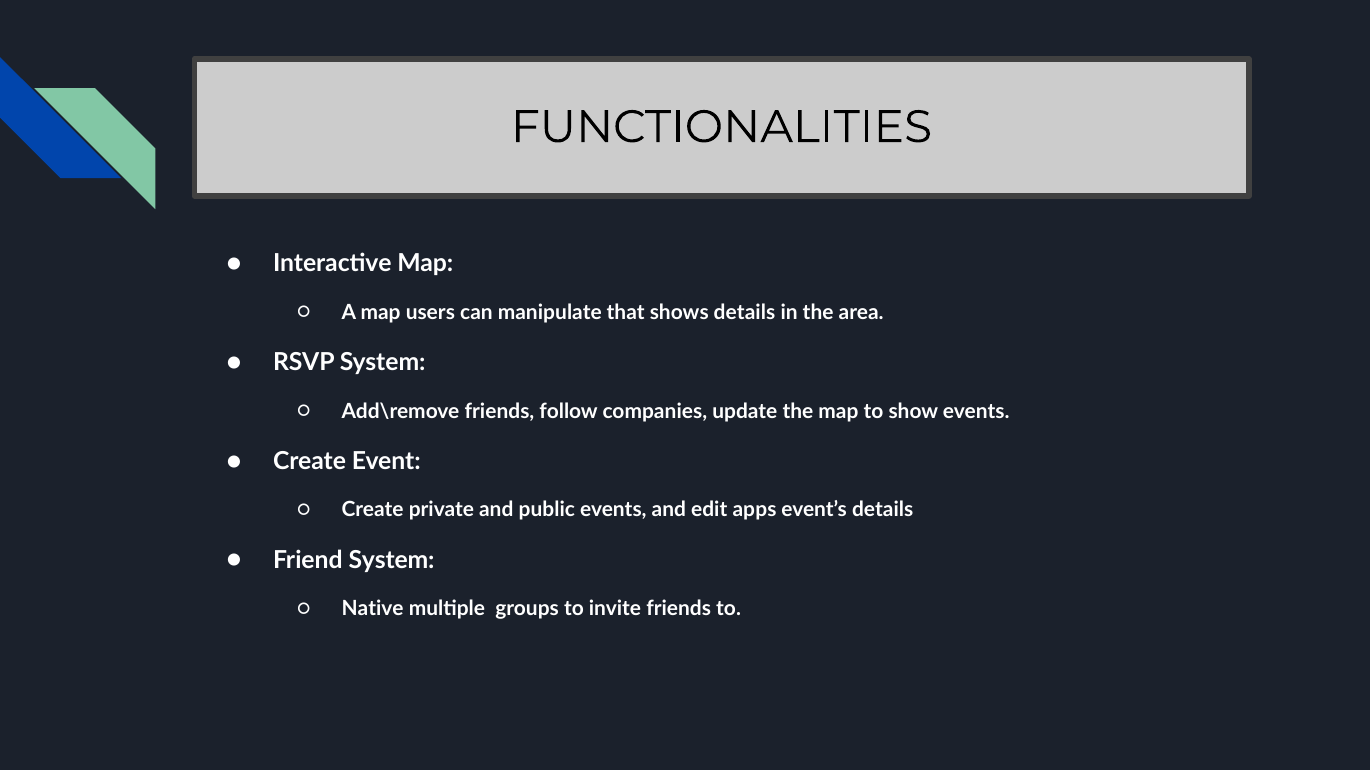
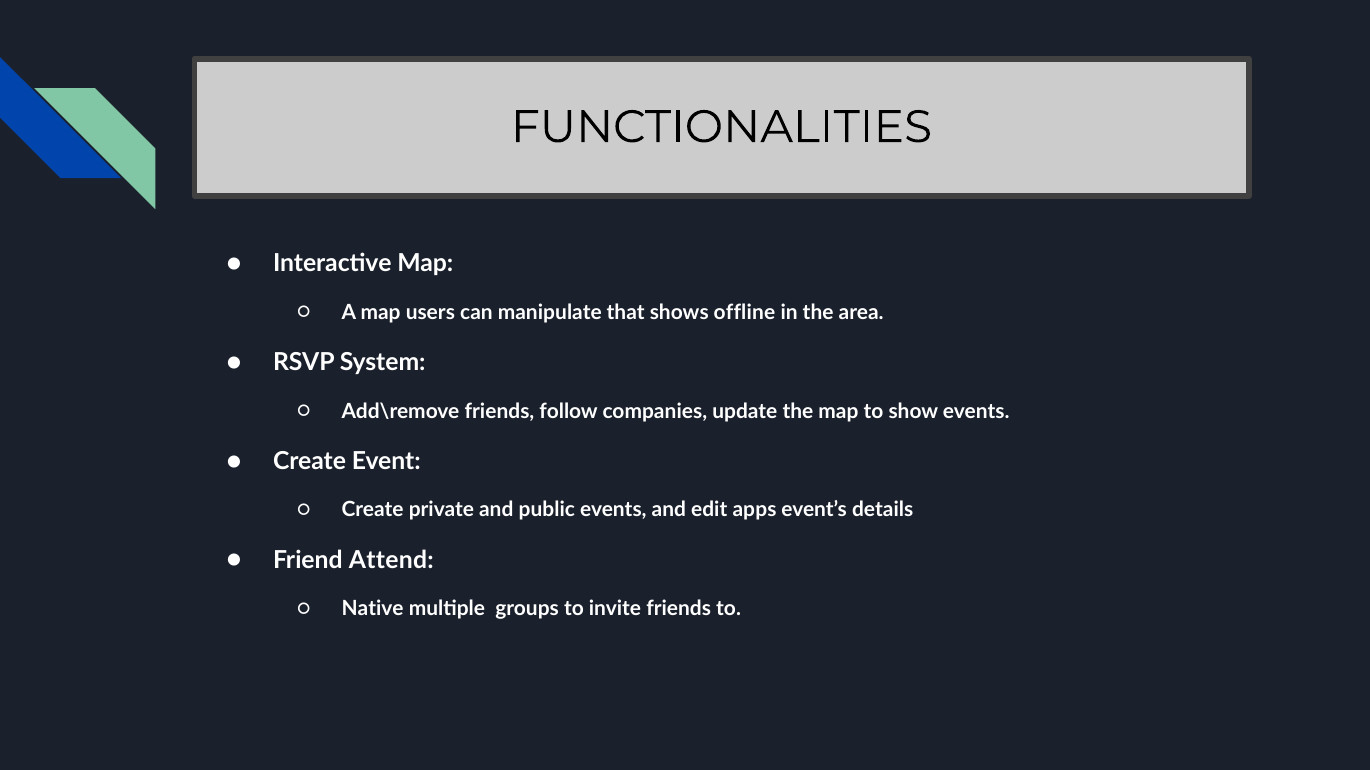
shows details: details -> offline (744, 313)
Friend System: System -> Attend (391, 561)
